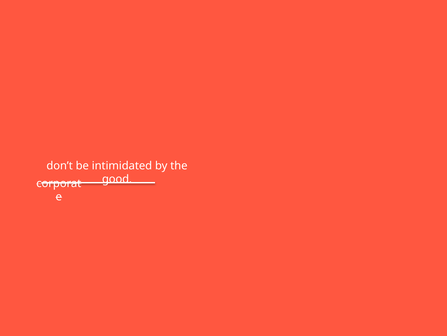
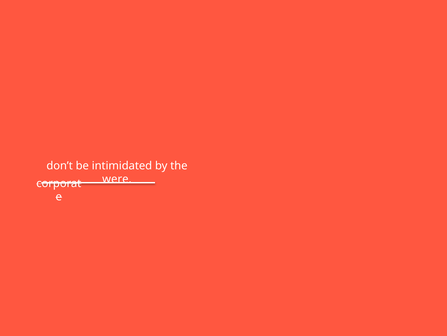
good: good -> were (117, 179)
